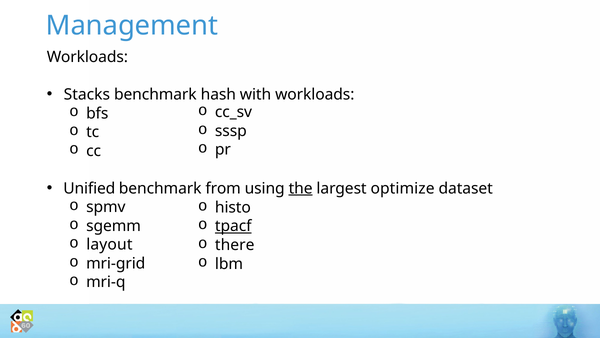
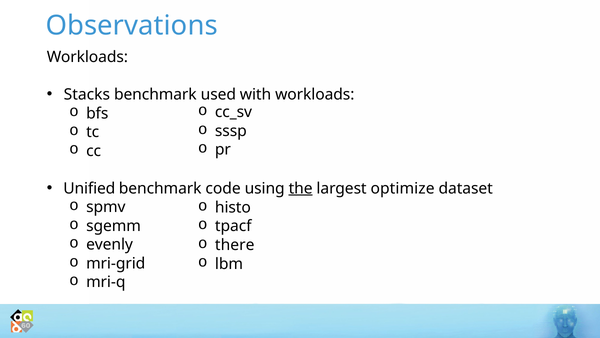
Management: Management -> Observations (132, 25)
hash: hash -> used (218, 94)
from: from -> code (223, 188)
tpacf underline: present -> none (233, 226)
layout: layout -> evenly (110, 244)
